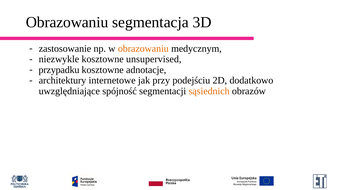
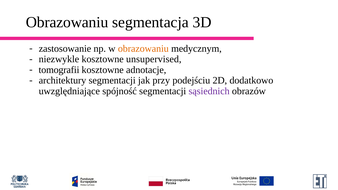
przypadku: przypadku -> tomografii (59, 70)
architektury internetowe: internetowe -> segmentacji (112, 81)
sąsiednich colour: orange -> purple (209, 91)
